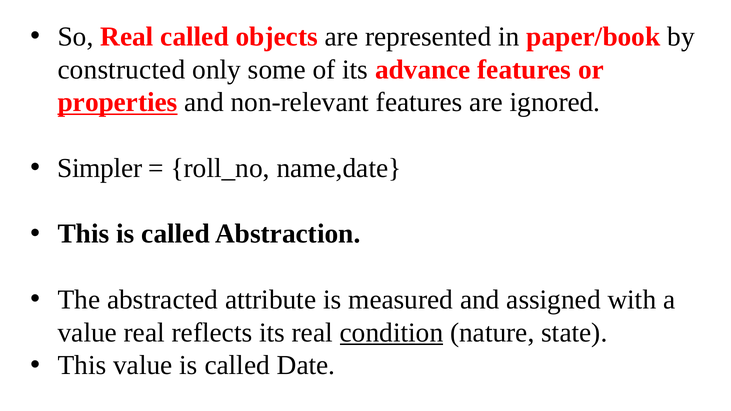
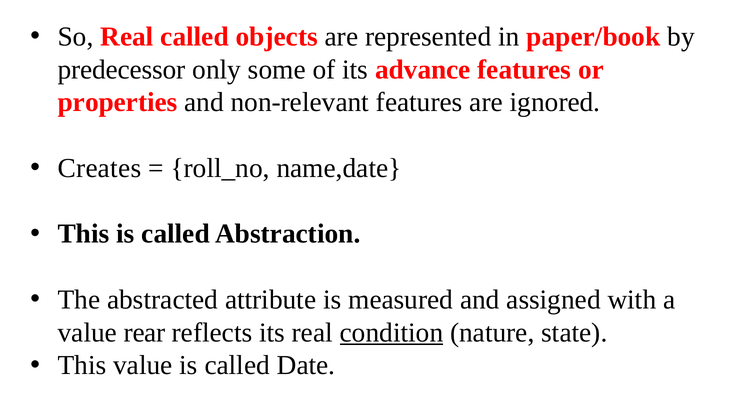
constructed: constructed -> predecessor (122, 70)
properties underline: present -> none (118, 102)
Simpler: Simpler -> Creates (99, 168)
value real: real -> rear (145, 333)
